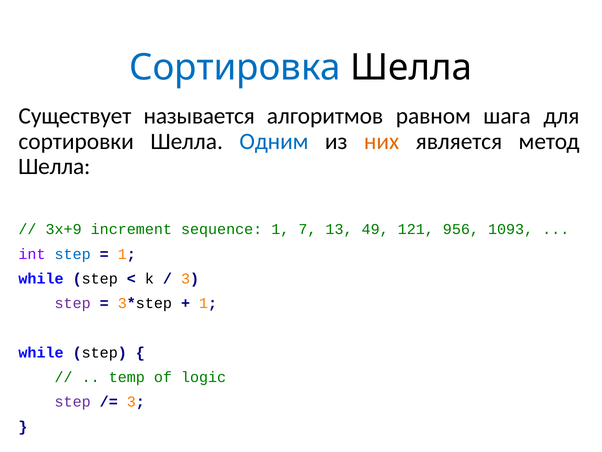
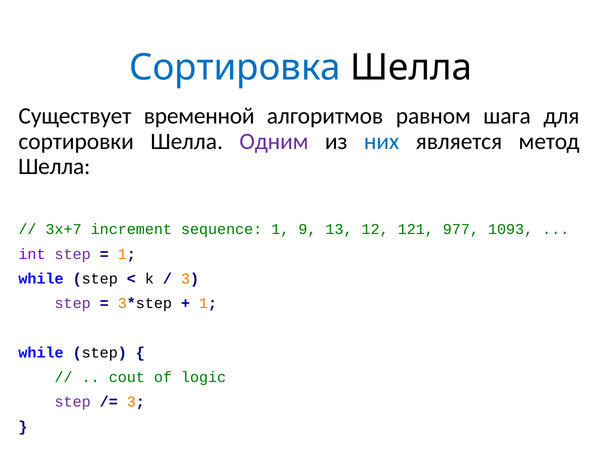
называется: называется -> временной (199, 116)
Одним colour: blue -> purple (274, 141)
них colour: orange -> blue (382, 141)
3x+9: 3x+9 -> 3x+7 (64, 229)
7: 7 -> 9 (307, 229)
49: 49 -> 12 (375, 229)
956: 956 -> 977 (461, 229)
step colour: blue -> purple (73, 254)
temp: temp -> cout (127, 377)
